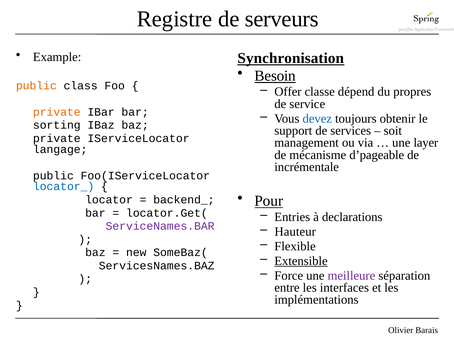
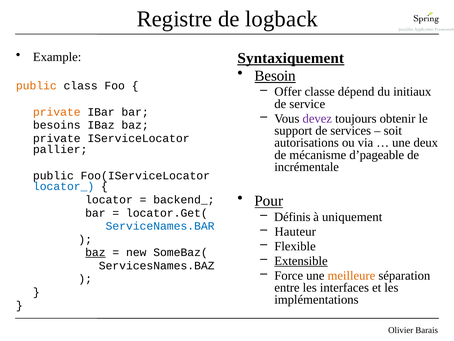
serveurs: serveurs -> logback (282, 19)
Synchronisation: Synchronisation -> Syntaxiquement (291, 58)
propres: propres -> initiaux (412, 92)
devez colour: blue -> purple (317, 118)
sorting: sorting -> besoins (57, 125)
management: management -> autorisations (307, 143)
layer: layer -> deux (426, 143)
langage: langage -> pallier (60, 149)
Entries: Entries -> Définis (292, 217)
declarations: declarations -> uniquement (352, 217)
ServiceNames.BAR colour: purple -> blue (160, 226)
baz underline: none -> present (95, 252)
meilleure colour: purple -> orange (351, 275)
